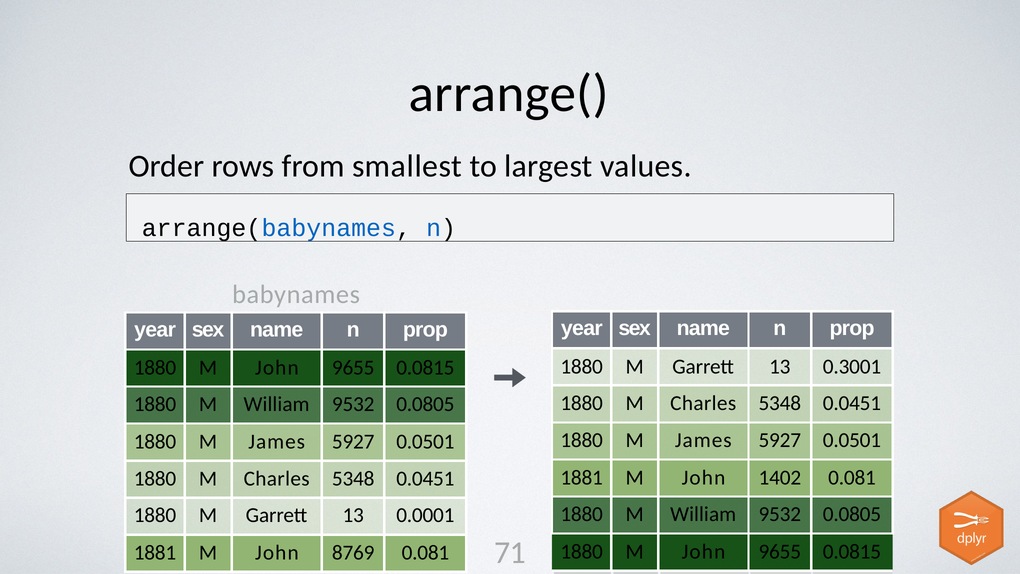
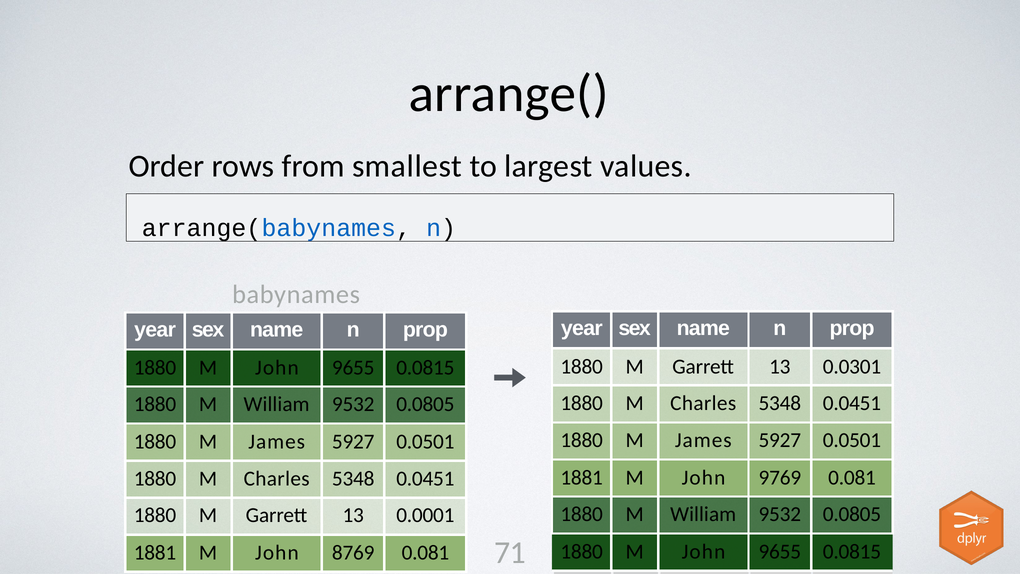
0.3001: 0.3001 -> 0.0301 (852, 366)
1402: 1402 -> 9769 (780, 477)
